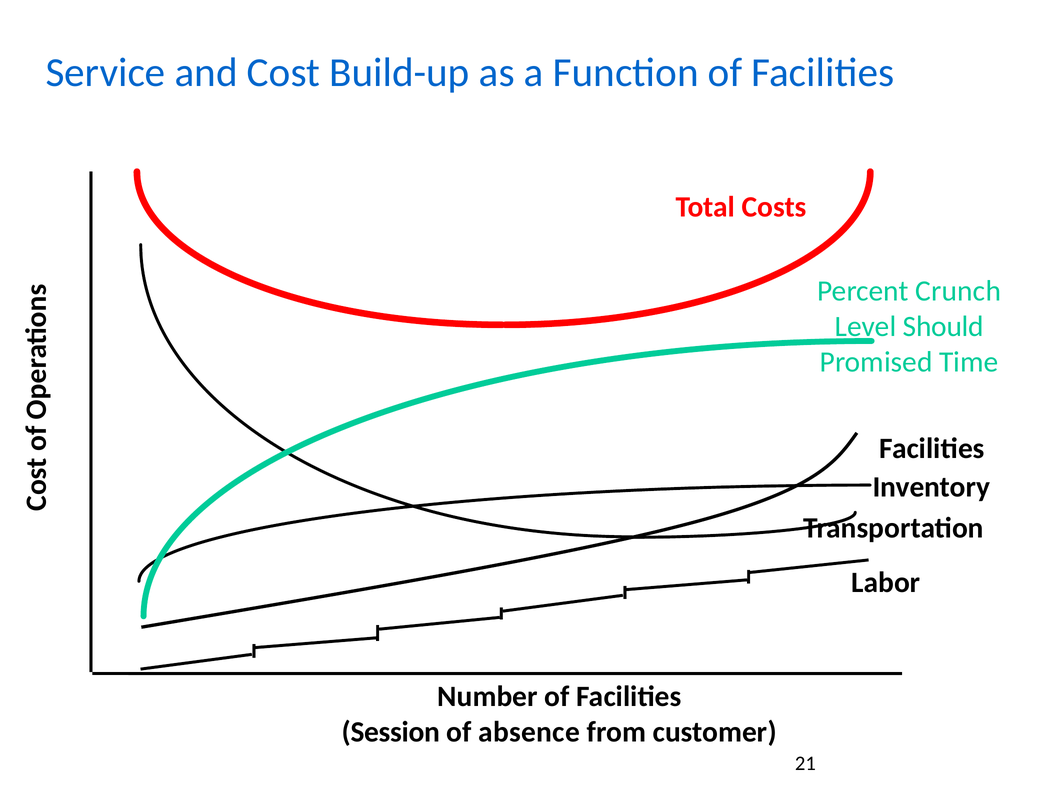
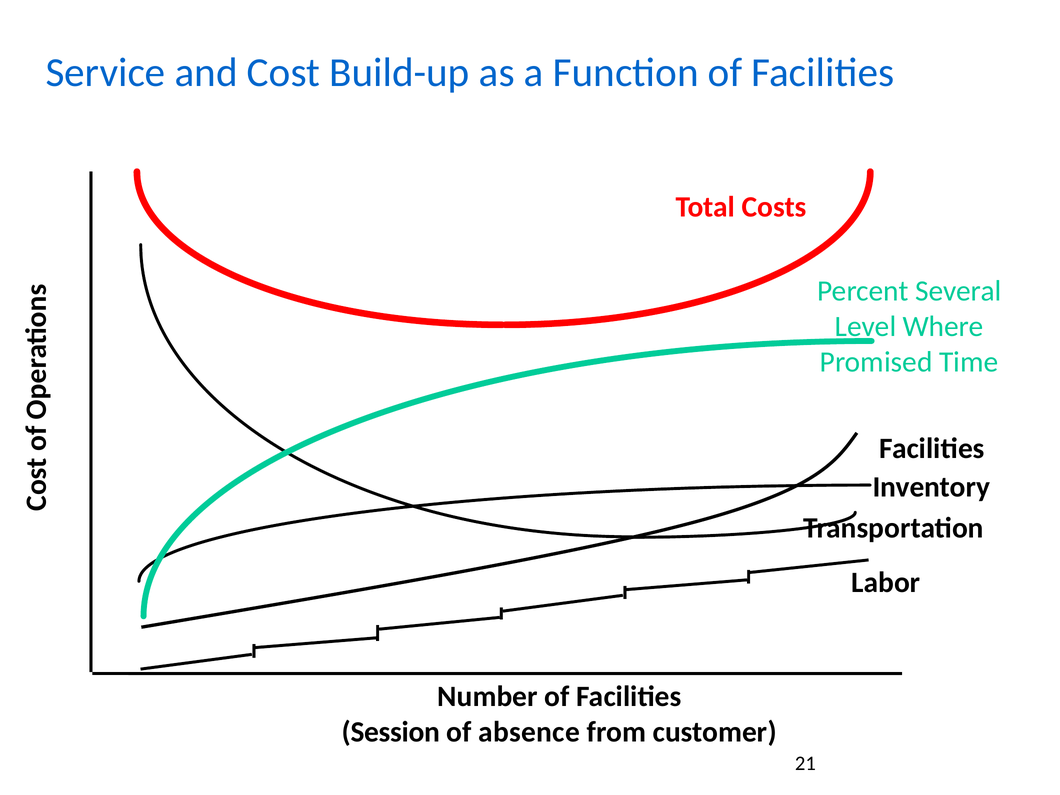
Crunch: Crunch -> Several (958, 291)
Should: Should -> Where (943, 327)
